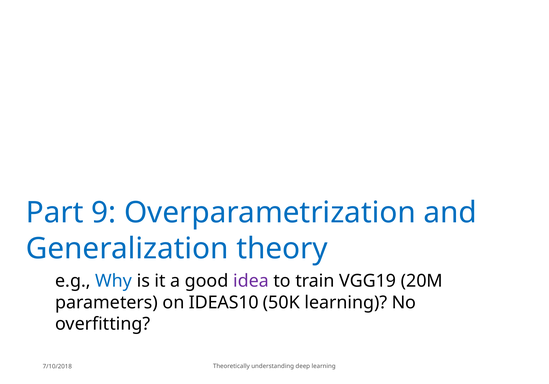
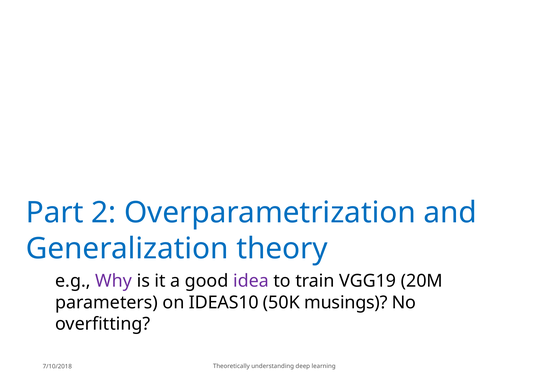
9: 9 -> 2 (104, 213)
Why colour: blue -> purple (114, 281)
50K learning: learning -> musings (346, 303)
